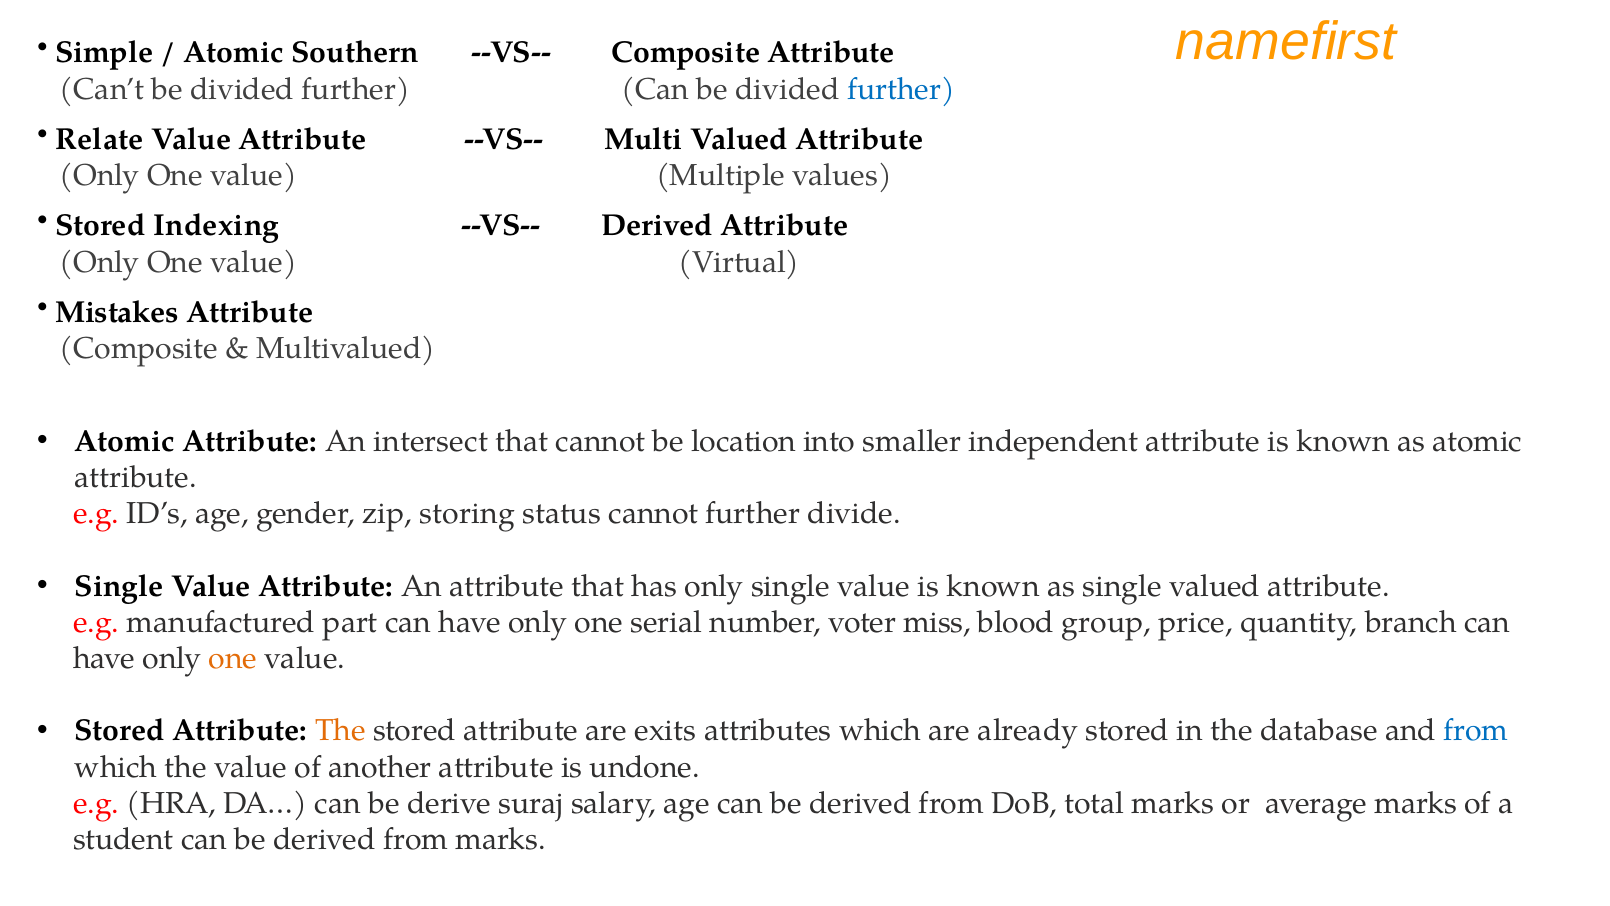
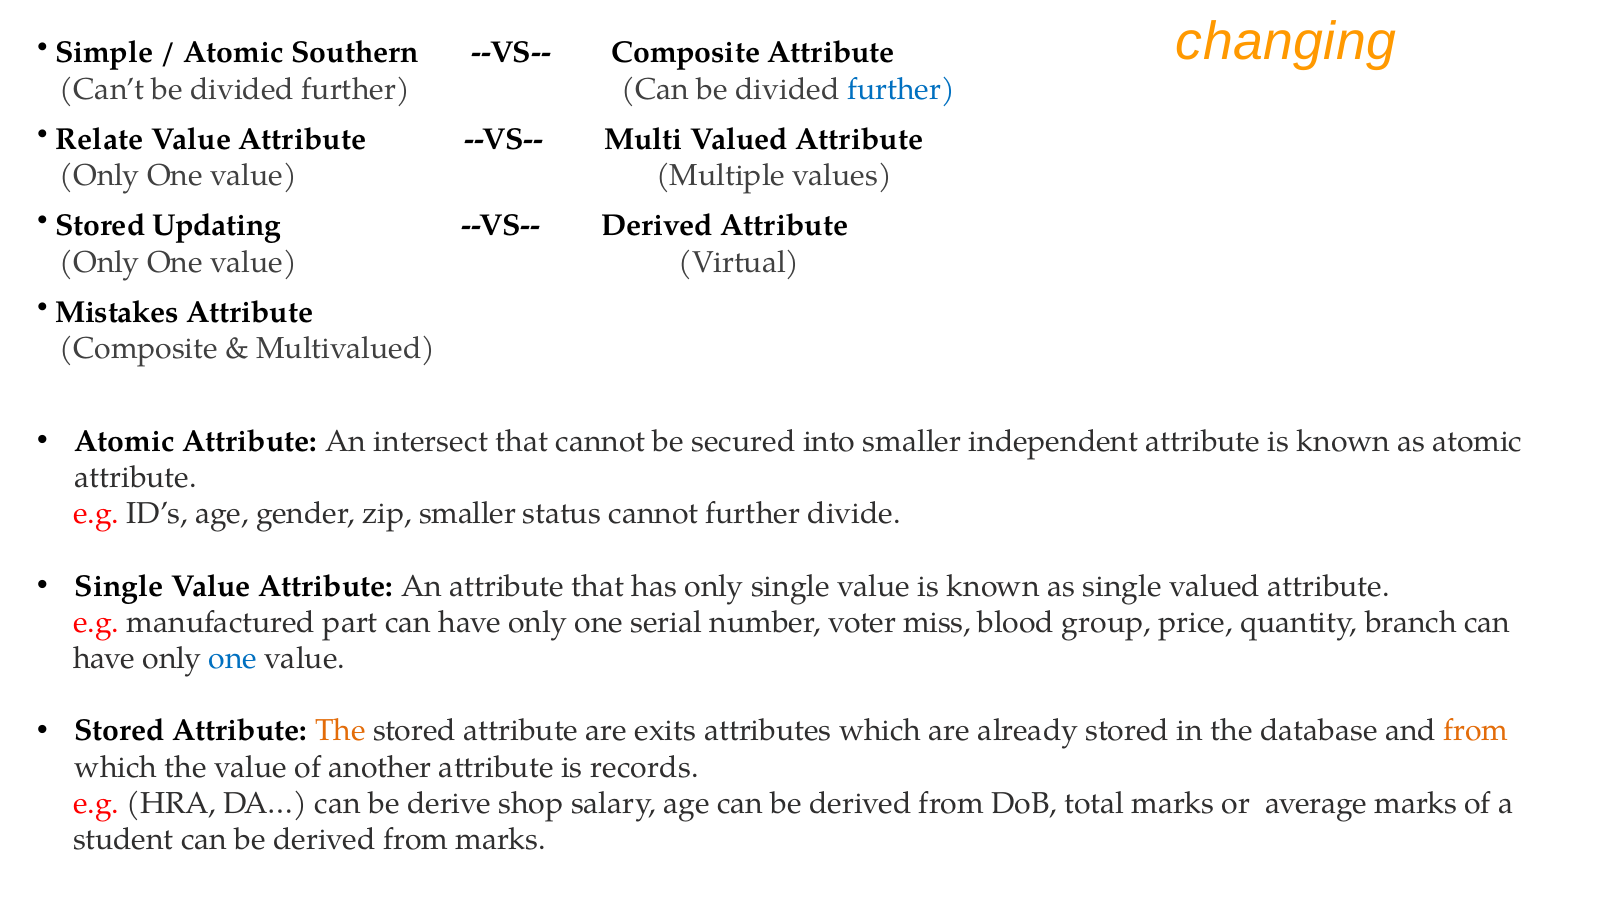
namefirst: namefirst -> changing (1286, 42)
Indexing: Indexing -> Updating (217, 226)
location: location -> secured (743, 441)
zip storing: storing -> smaller (468, 513)
one colour: orange -> blue (233, 658)
from colour: blue -> orange (1476, 731)
undone: undone -> records (645, 767)
suraj: suraj -> shop (531, 803)
